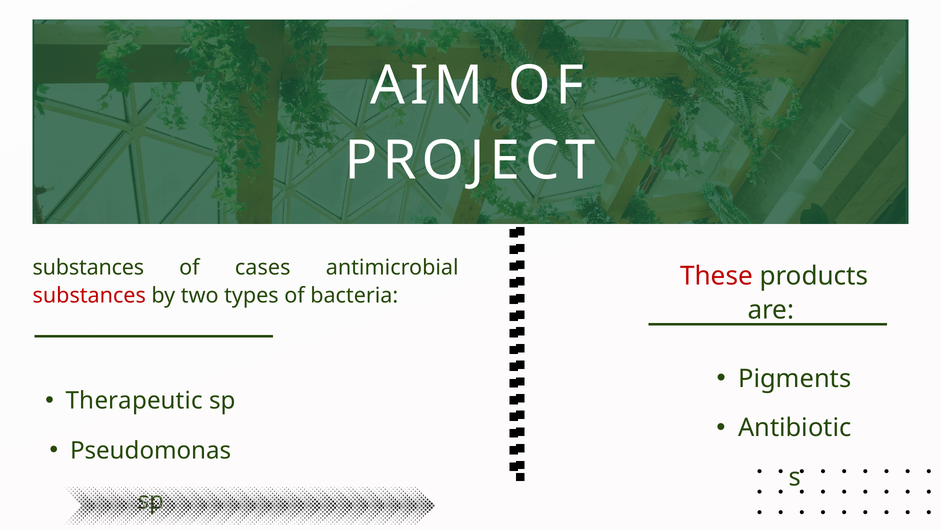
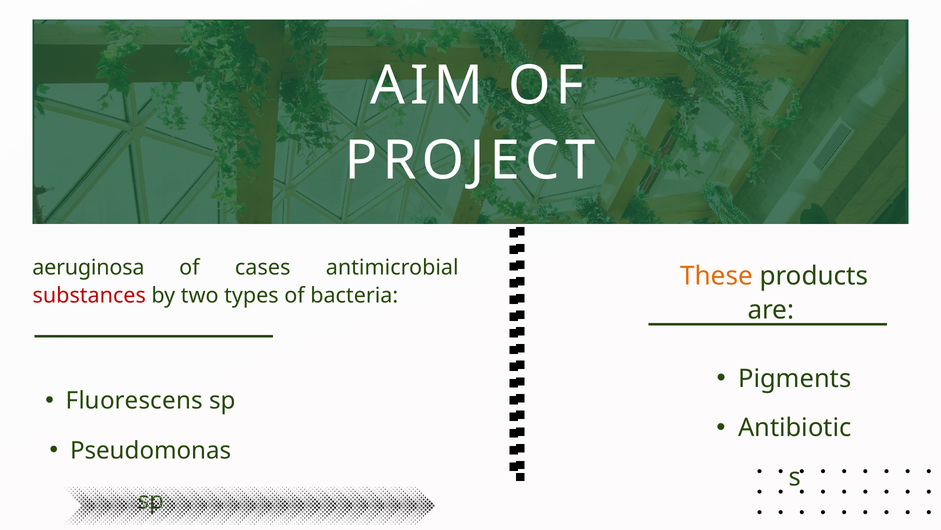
substances: substances -> aeruginosa (88, 267)
These colour: red -> orange (717, 276)
Therapeutic: Therapeutic -> Fluorescens (134, 400)
